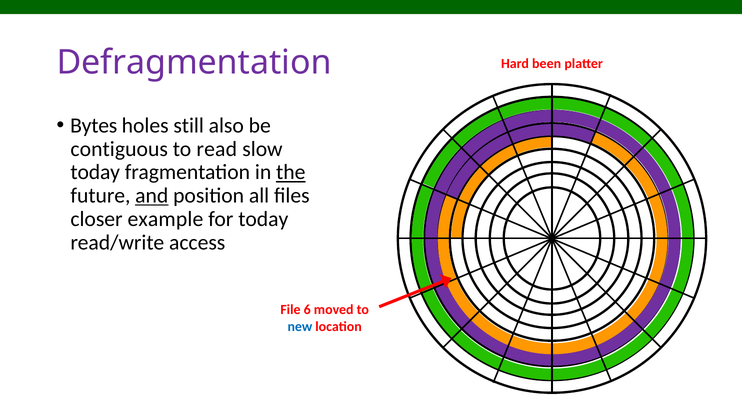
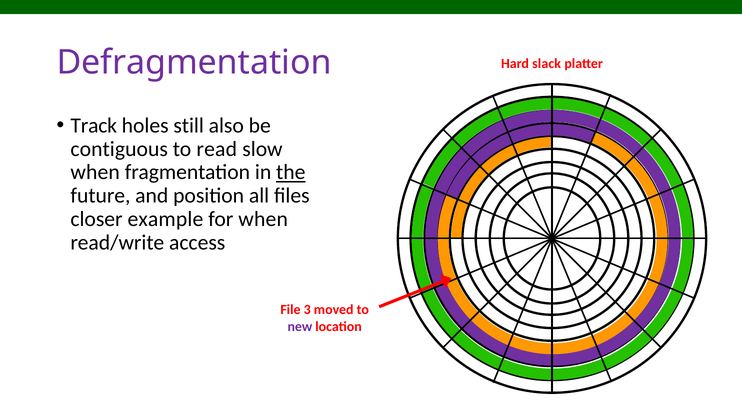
been: been -> slack (547, 63)
Bytes: Bytes -> Track (94, 125)
today: today -> when (95, 172)
and underline: present -> none (152, 195)
for today: today -> when (263, 219)
6: 6 -> 3 (307, 309)
new colour: blue -> purple (300, 326)
